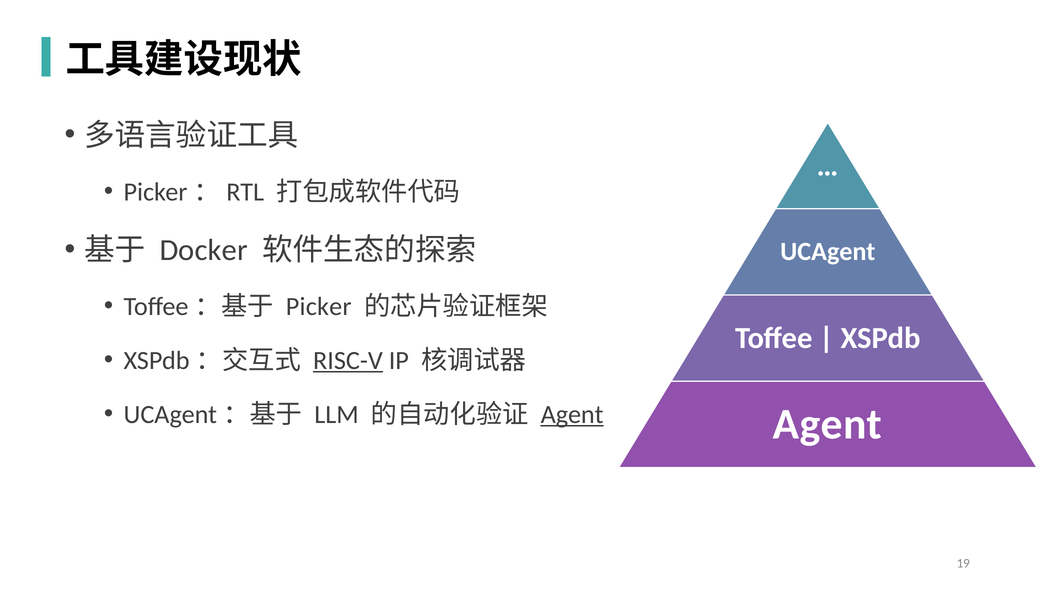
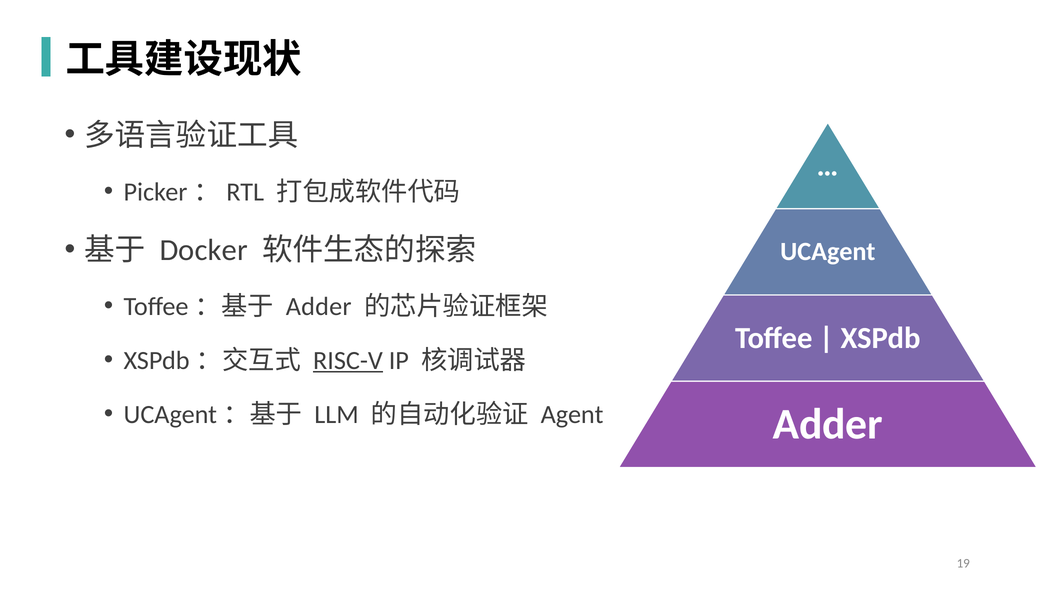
Picker: Picker -> Adder (319, 307)
Agent underline: present -> none (572, 415)
Agent: Agent -> Adder (828, 425)
